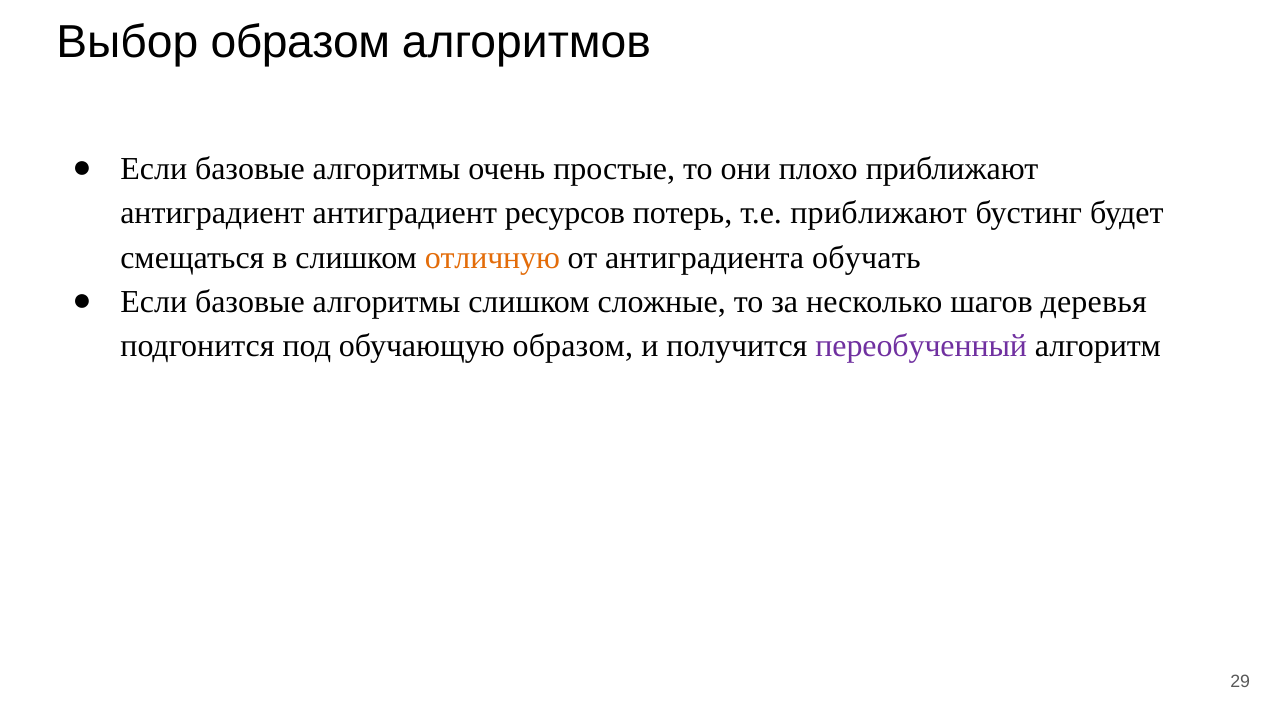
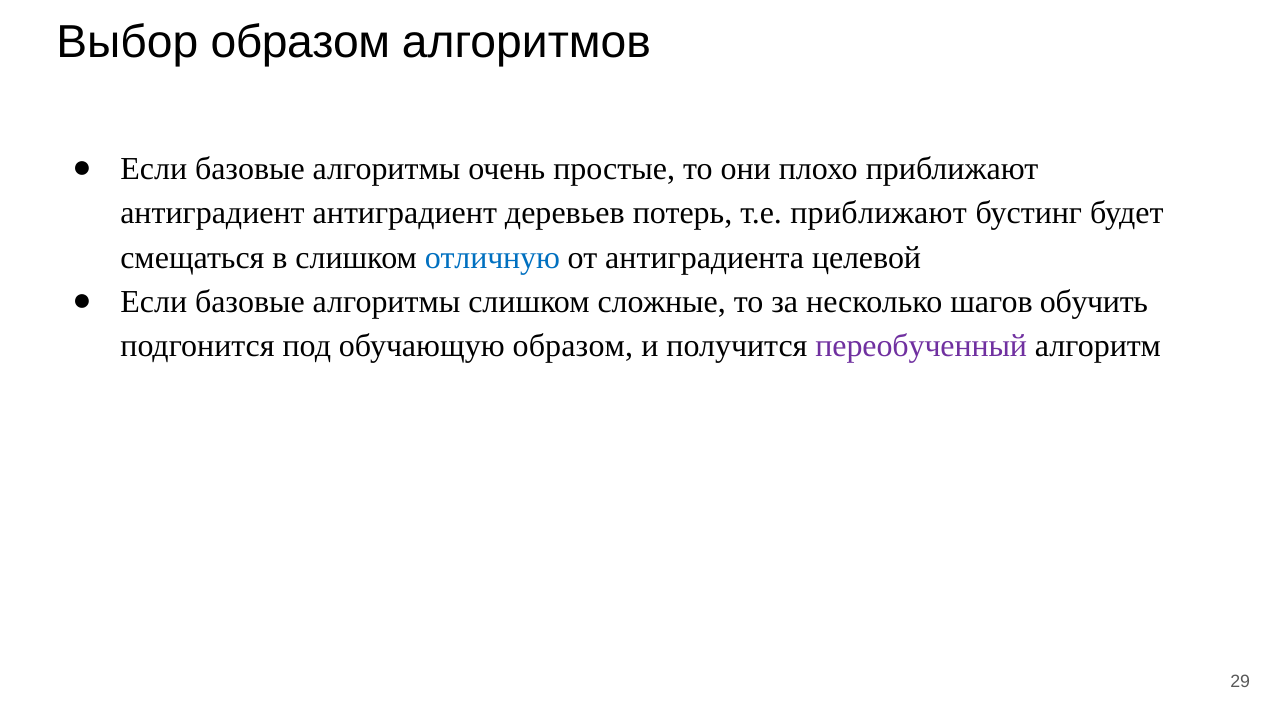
ресурсов: ресурсов -> деревьев (565, 213)
отличную colour: orange -> blue (492, 258)
обучать: обучать -> целевой (867, 258)
деревья: деревья -> обучить (1094, 302)
